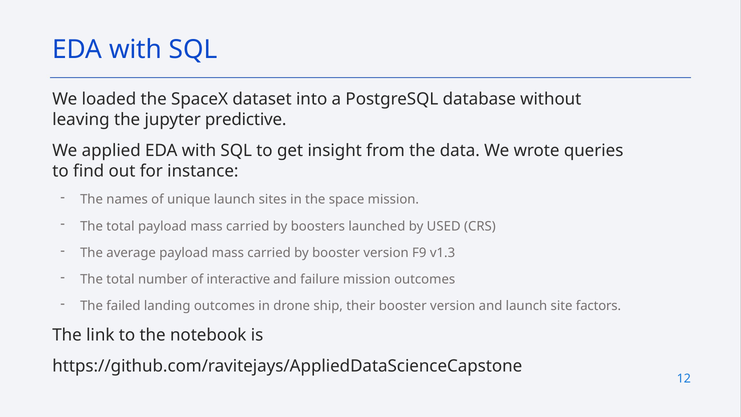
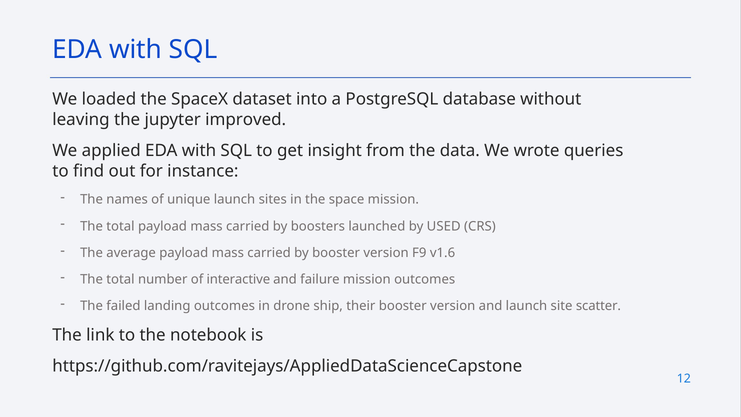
predictive: predictive -> improved (246, 119)
v1.3: v1.3 -> v1.6 (443, 253)
factors: factors -> scatter (598, 306)
